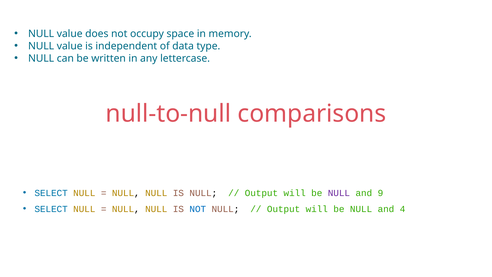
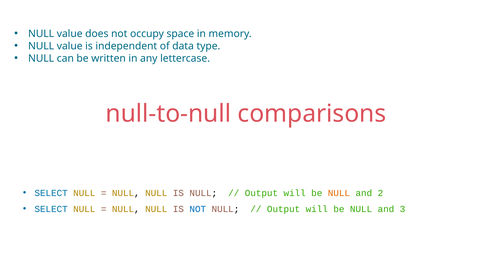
NULL colour: purple -> orange (339, 193)
9: 9 -> 2 (380, 193)
4: 4 -> 3 (403, 209)
